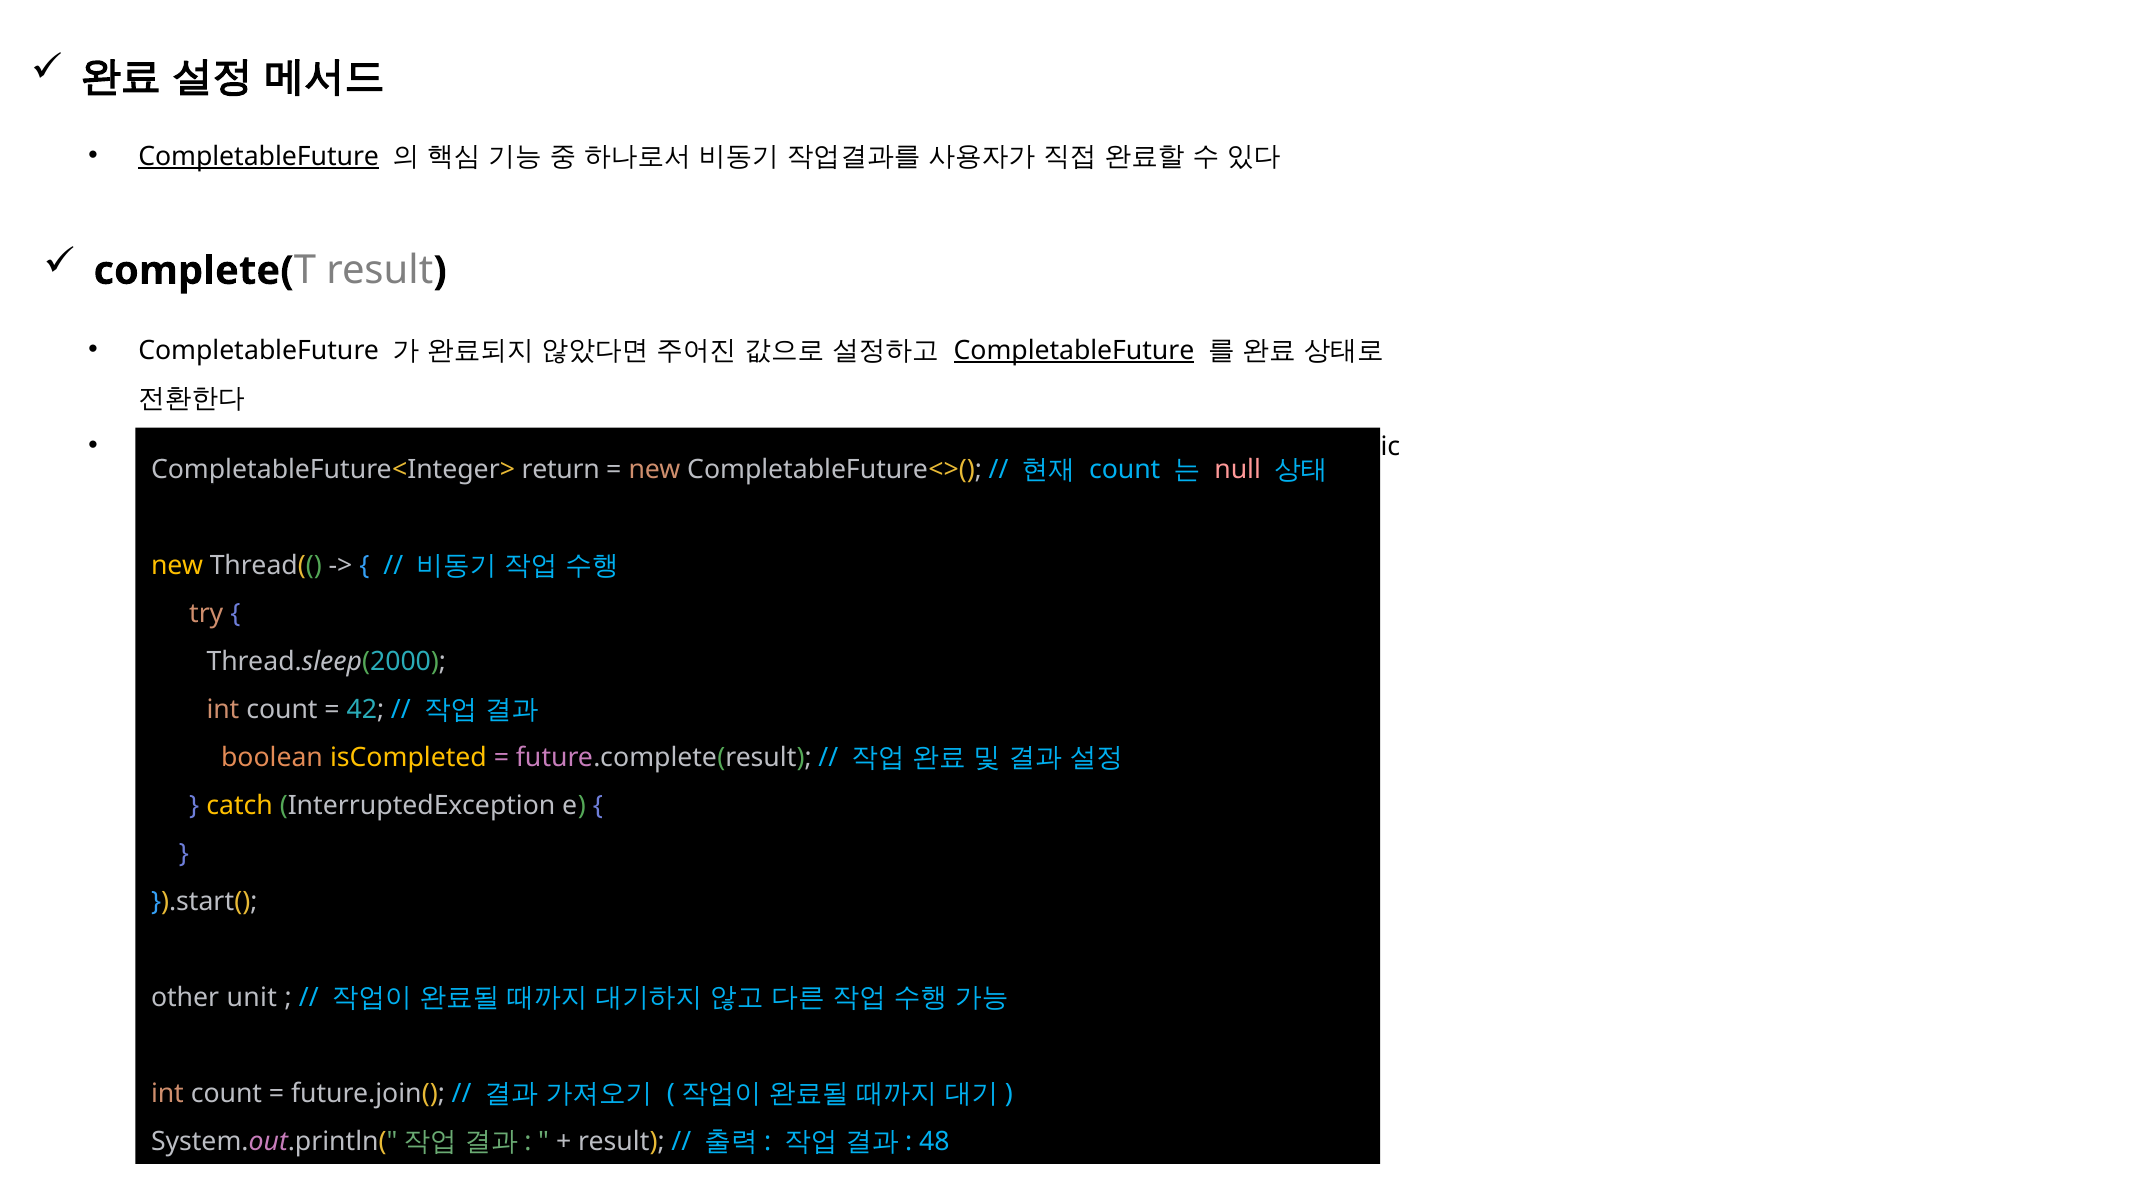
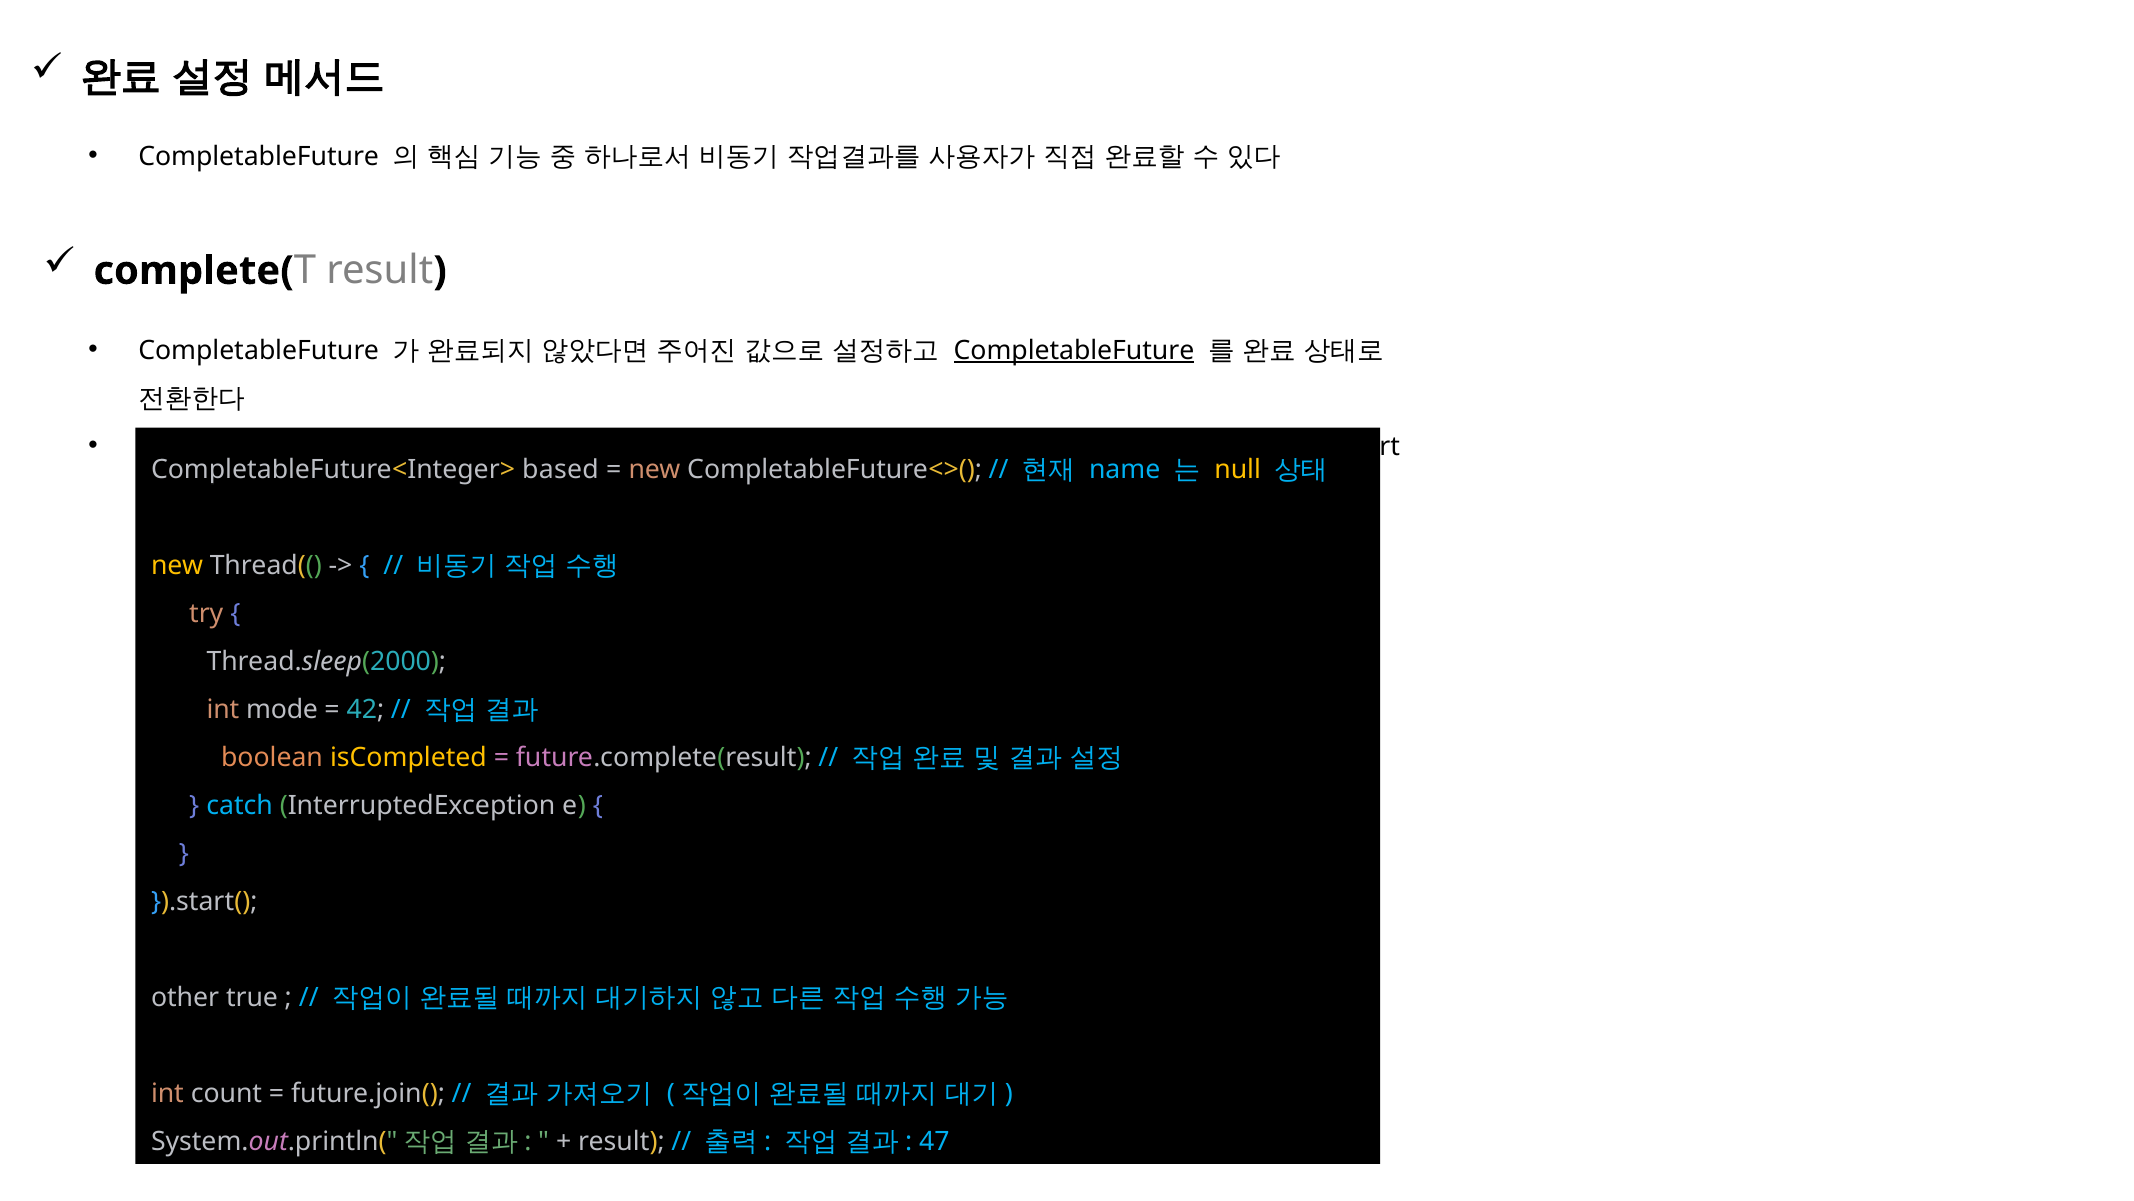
CompletableFuture underline: present -> none (259, 157)
logic: logic -> start (1371, 446)
return: return -> based (561, 469)
count: count -> name (1125, 469)
null colour: pink -> yellow (1238, 469)
count: count -> mode (282, 709)
catch colour: yellow -> light blue (240, 805)
unit: unit -> true (252, 997)
48: 48 -> 47 (934, 1141)
